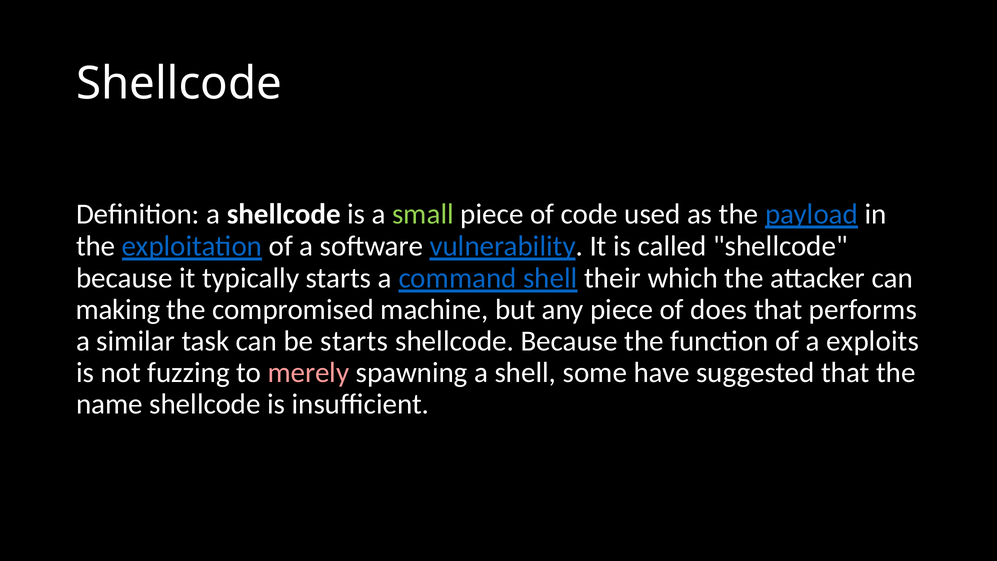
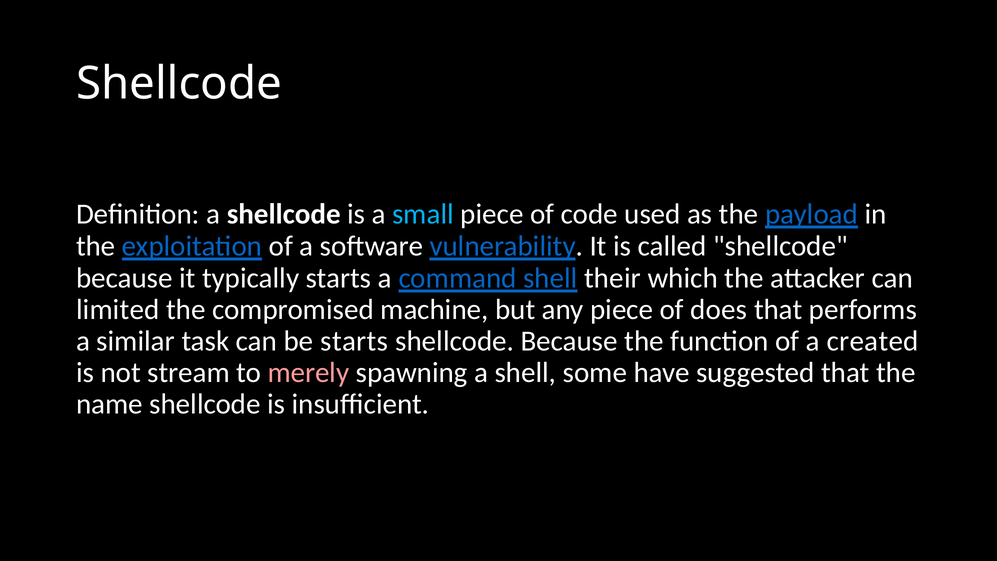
small colour: light green -> light blue (423, 214)
making: making -> limited (118, 310)
exploits: exploits -> created (873, 341)
fuzzing: fuzzing -> stream (189, 373)
